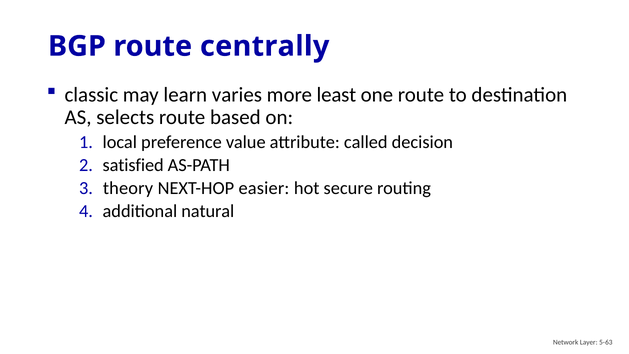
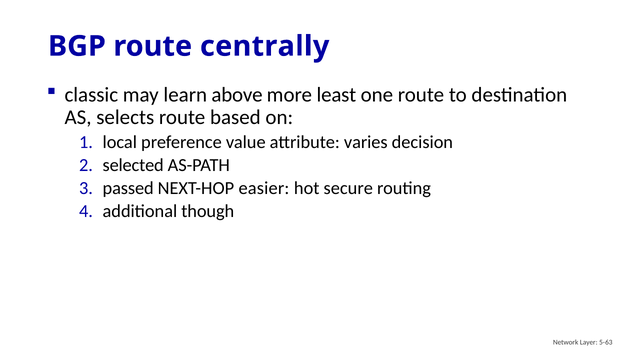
varies: varies -> above (237, 95)
called: called -> varies (366, 142)
satisfied: satisfied -> selected (133, 165)
theory: theory -> passed (128, 188)
natural: natural -> though (208, 211)
